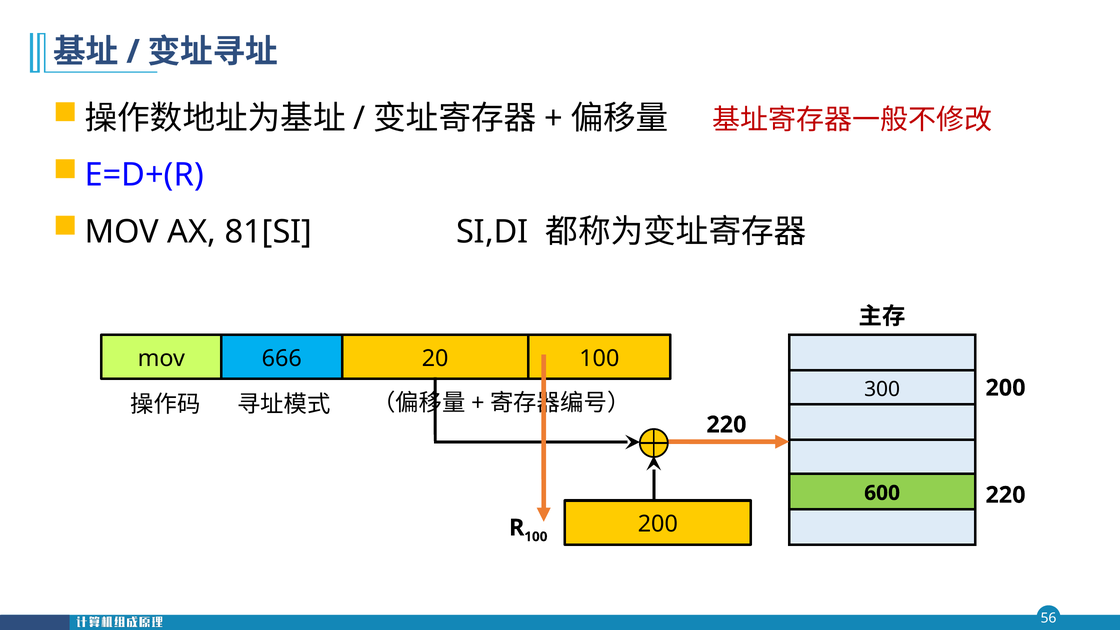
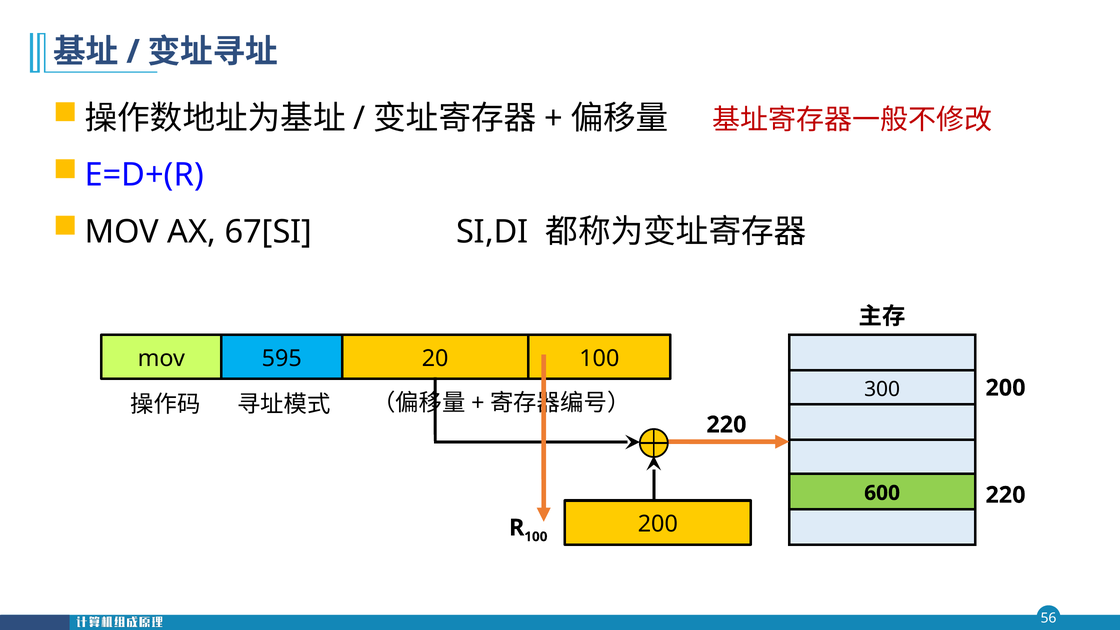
81[SI: 81[SI -> 67[SI (268, 232)
666: 666 -> 595 (282, 358)
